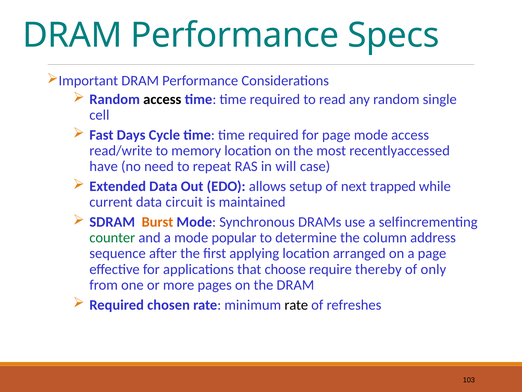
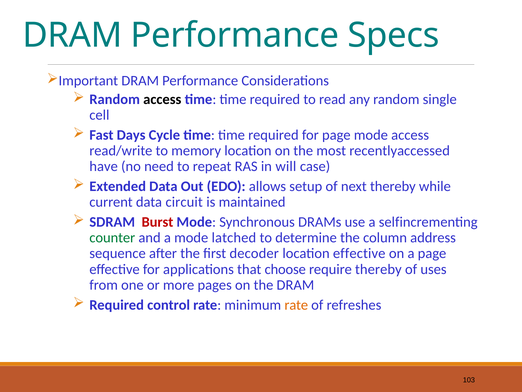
next trapped: trapped -> thereby (393, 186)
Burst colour: orange -> red (157, 222)
popular: popular -> latched (234, 238)
applying: applying -> decoder (254, 253)
location arranged: arranged -> effective (359, 253)
only: only -> uses (433, 269)
chosen: chosen -> control (169, 305)
rate colour: black -> orange (296, 305)
